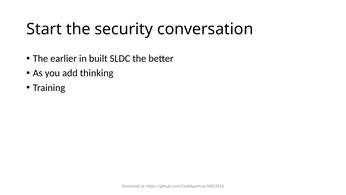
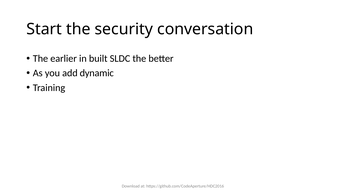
thinking: thinking -> dynamic (97, 73)
